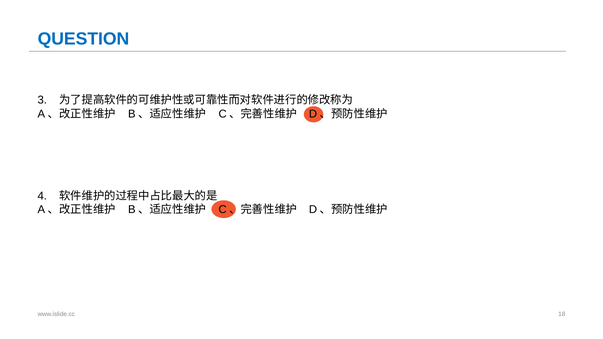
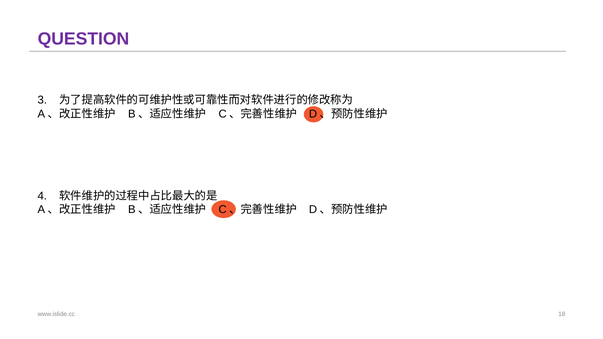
QUESTION colour: blue -> purple (83, 39)
